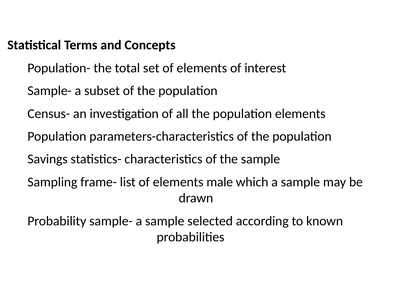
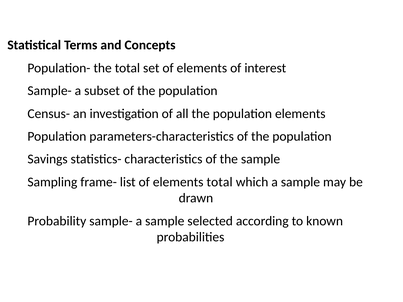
elements male: male -> total (220, 182)
